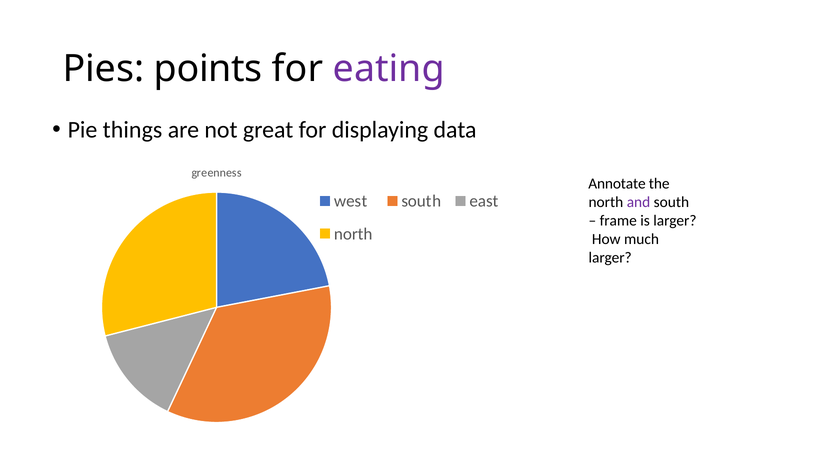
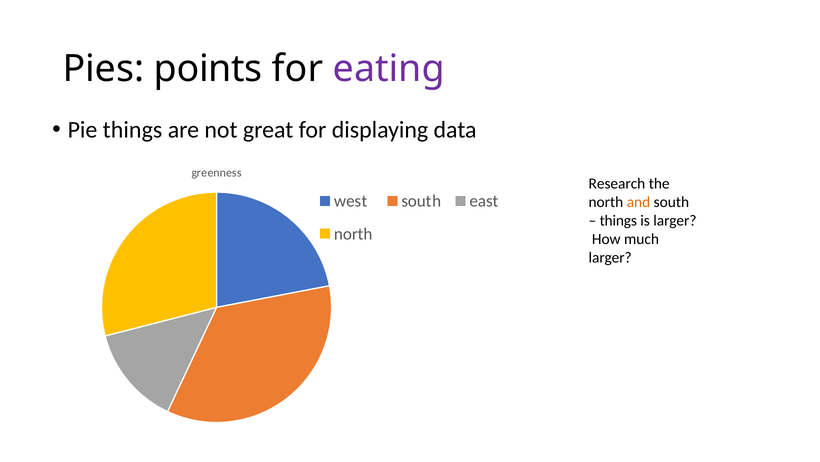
Annotate: Annotate -> Research (617, 183)
and colour: purple -> orange (638, 202)
frame: frame -> things (618, 220)
